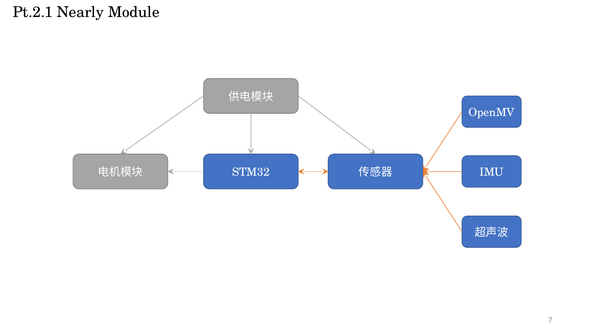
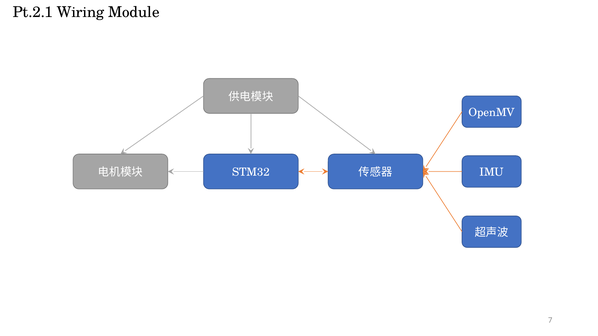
Nearly: Nearly -> Wiring (80, 12)
